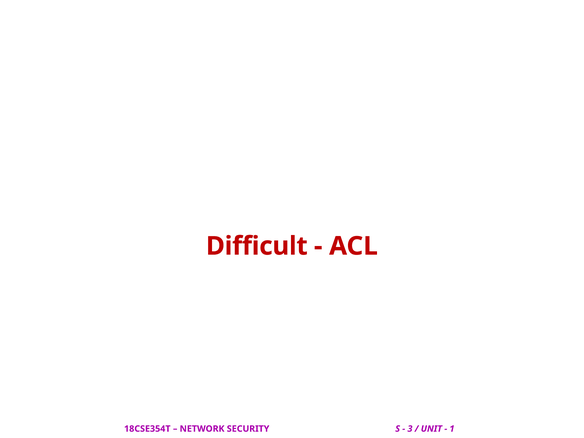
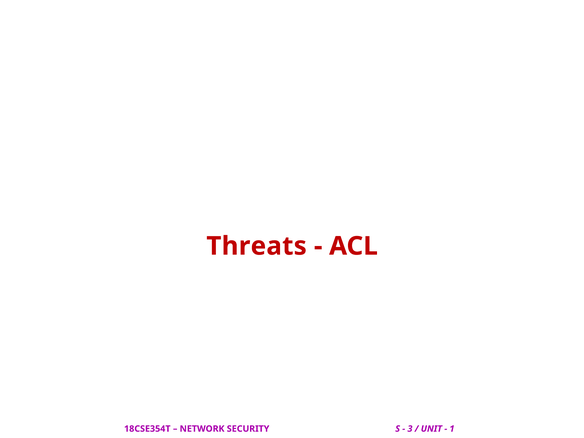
Difficult: Difficult -> Threats (257, 246)
